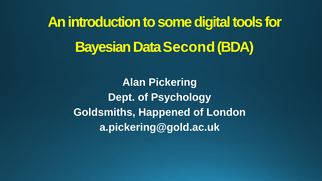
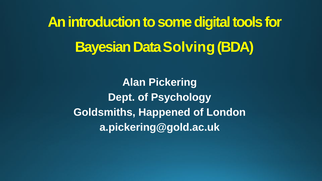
Second: Second -> Solving (189, 47)
